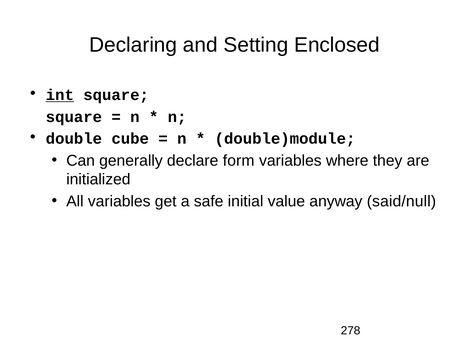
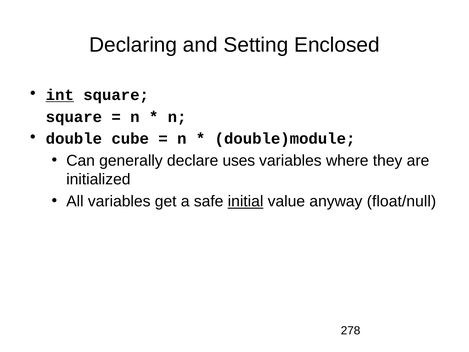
form: form -> uses (239, 161)
initial underline: none -> present (246, 201)
said/null: said/null -> float/null (401, 201)
